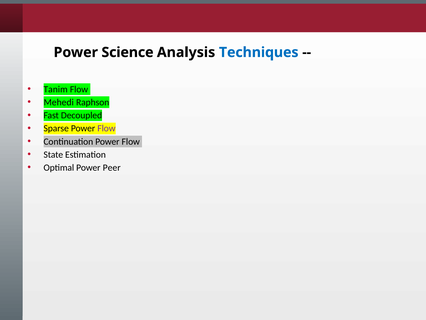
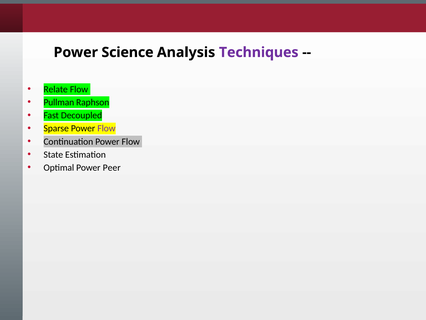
Techniques colour: blue -> purple (259, 52)
Tanim: Tanim -> Relate (56, 89)
Mehedi: Mehedi -> Pullman (59, 102)
